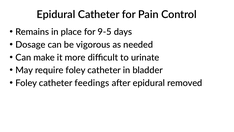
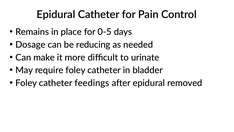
9-5: 9-5 -> 0-5 (105, 32)
vigorous: vigorous -> reducing (93, 45)
